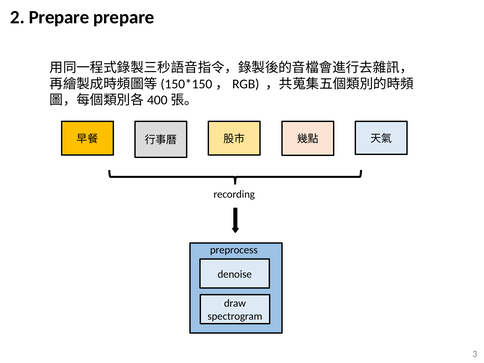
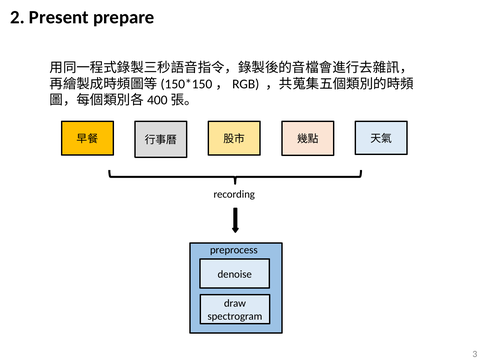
2 Prepare: Prepare -> Present (59, 17)
